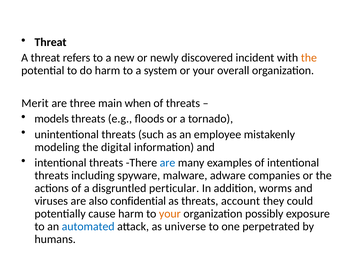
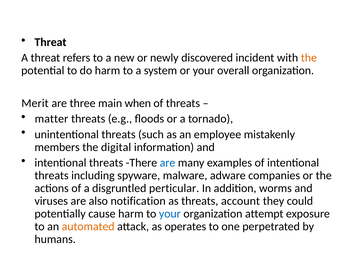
models: models -> matter (51, 119)
modeling: modeling -> members (57, 147)
confidential: confidential -> notification (138, 201)
your colour: orange -> blue (170, 213)
possibly: possibly -> attempt (264, 213)
automated colour: blue -> orange (88, 226)
universe: universe -> operates (185, 226)
